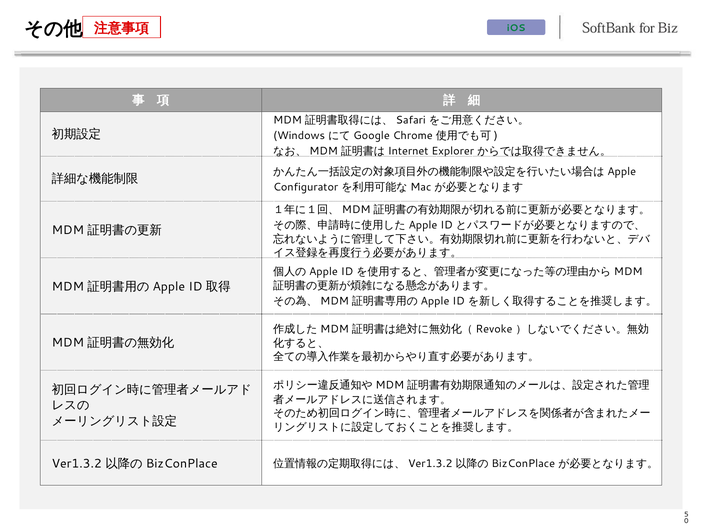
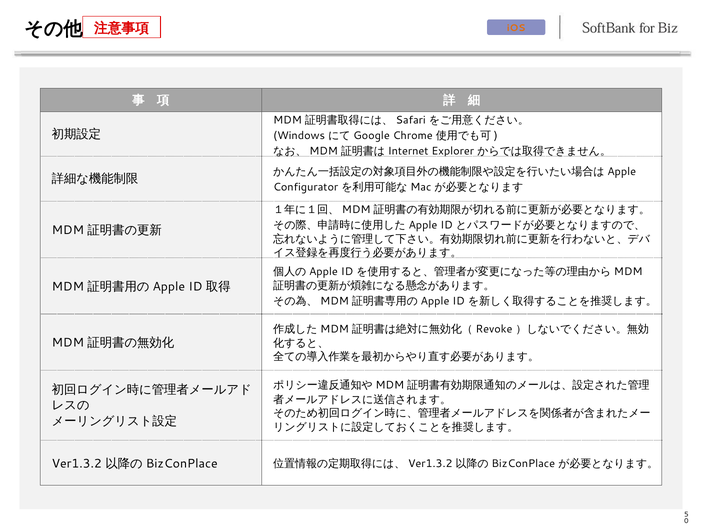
iOS colour: green -> orange (516, 28)
